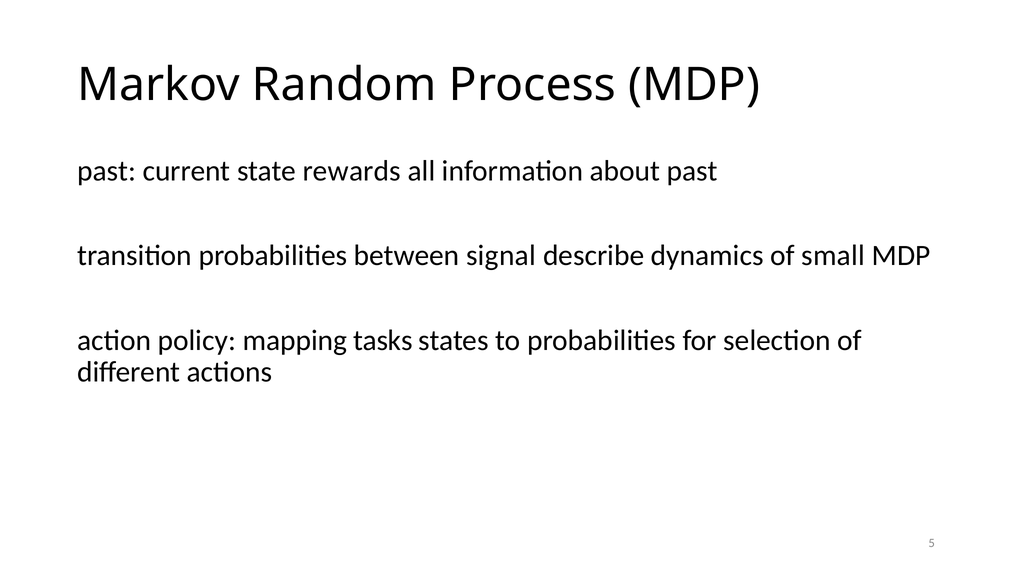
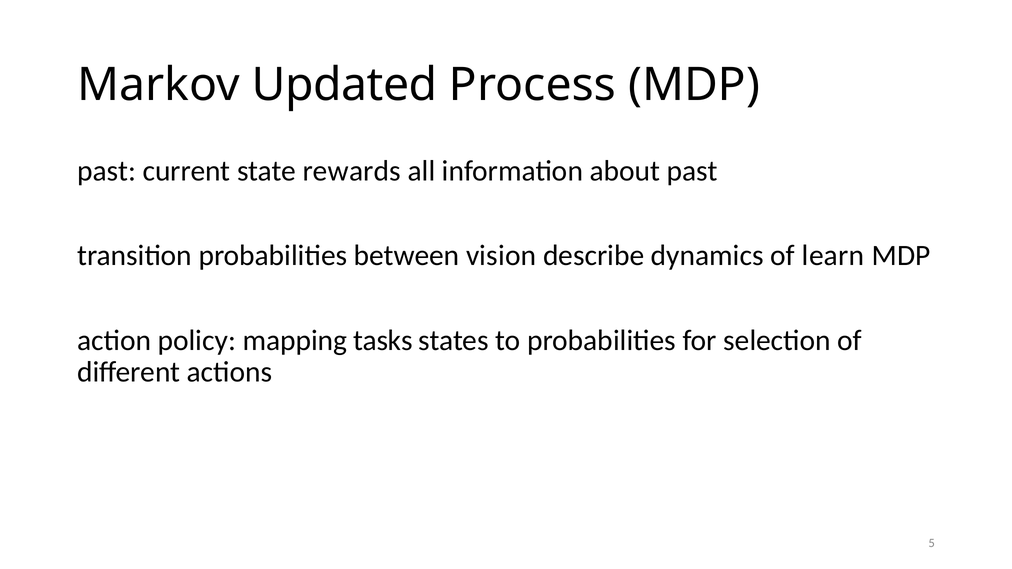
Random: Random -> Updated (345, 85)
signal: signal -> vision (501, 256)
small: small -> learn (833, 256)
